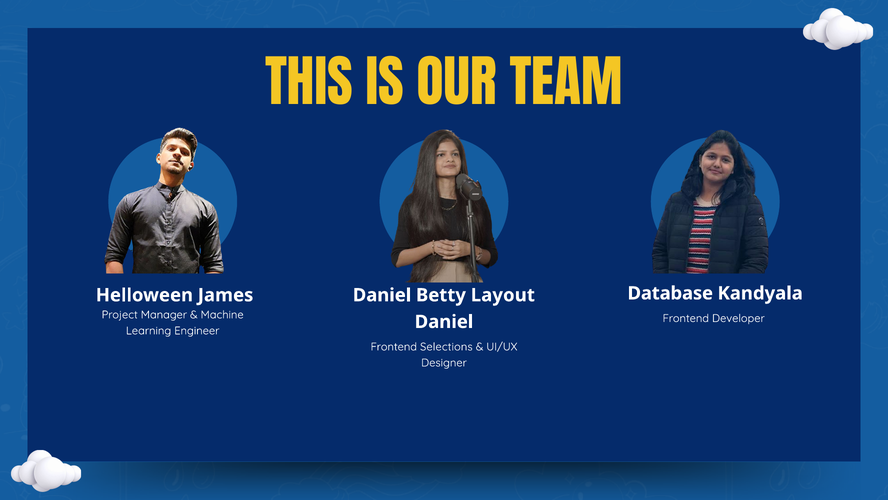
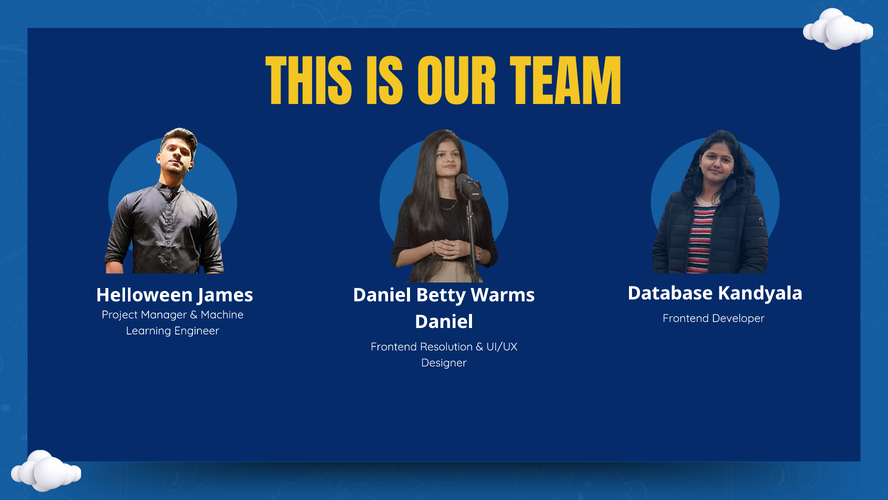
Layout: Layout -> Warms (503, 295)
Selections: Selections -> Resolution (446, 346)
